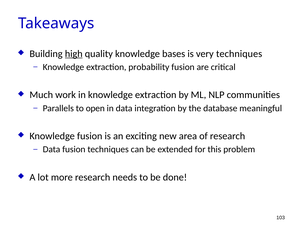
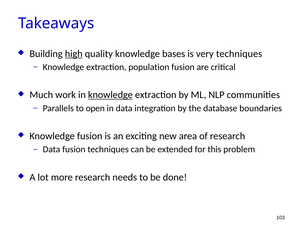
probability: probability -> population (149, 67)
knowledge underline: none -> present (110, 95)
meaningful: meaningful -> boundaries (261, 108)
